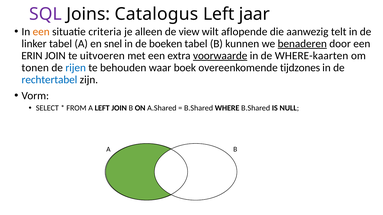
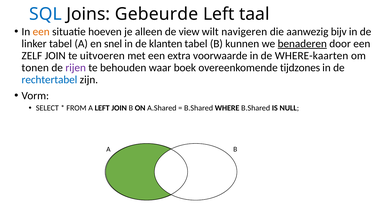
SQL colour: purple -> blue (45, 14)
Catalogus: Catalogus -> Gebeurde (157, 14)
jaar: jaar -> taal (254, 14)
criteria: criteria -> hoeven (105, 32)
aflopende: aflopende -> navigeren (244, 32)
telt: telt -> bijv (339, 32)
boeken: boeken -> klanten (166, 44)
ERIN: ERIN -> ZELF (32, 56)
voorwaarde underline: present -> none (220, 56)
rijen colour: blue -> purple (76, 68)
